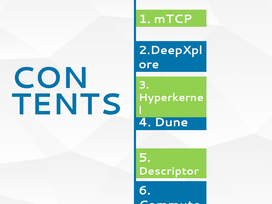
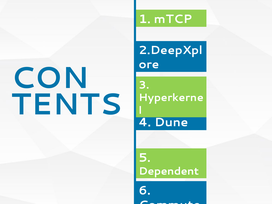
Descriptor: Descriptor -> Dependent (169, 171)
